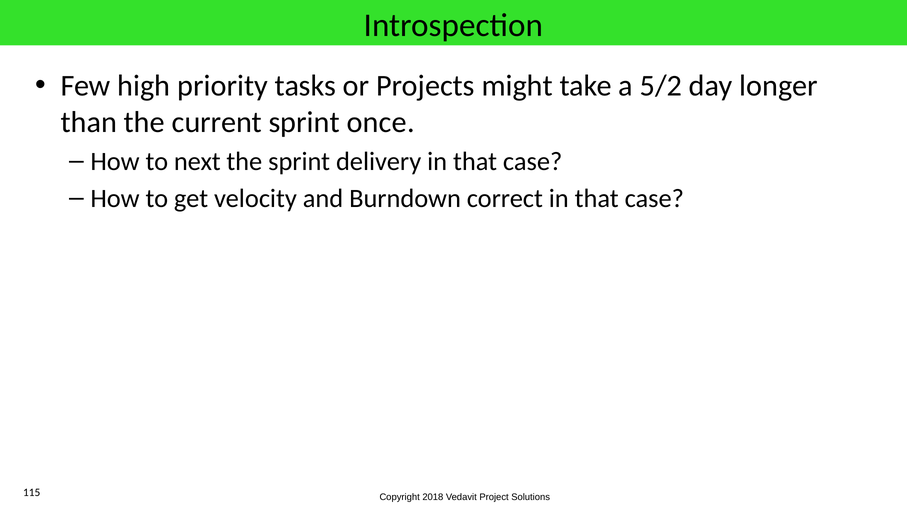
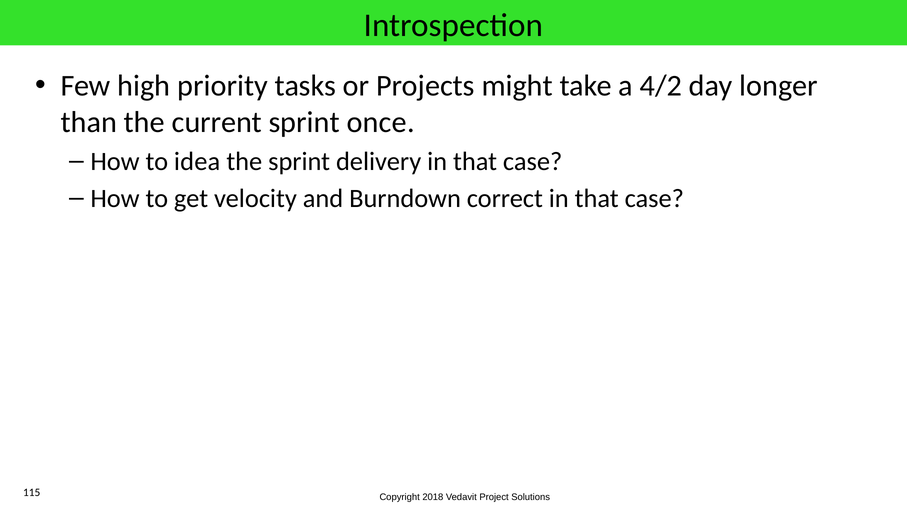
5/2: 5/2 -> 4/2 (661, 86)
next: next -> idea (197, 161)
